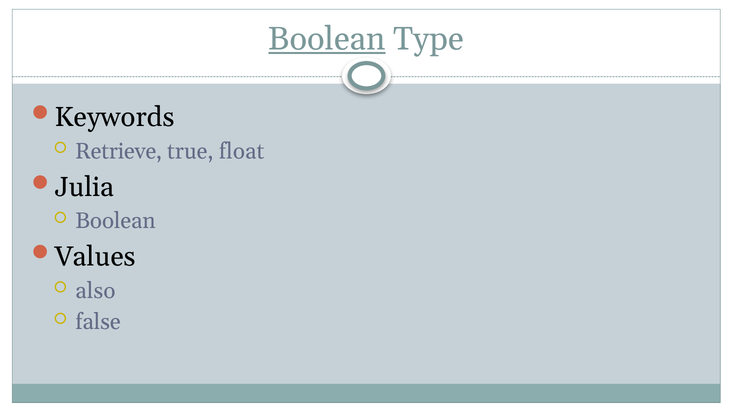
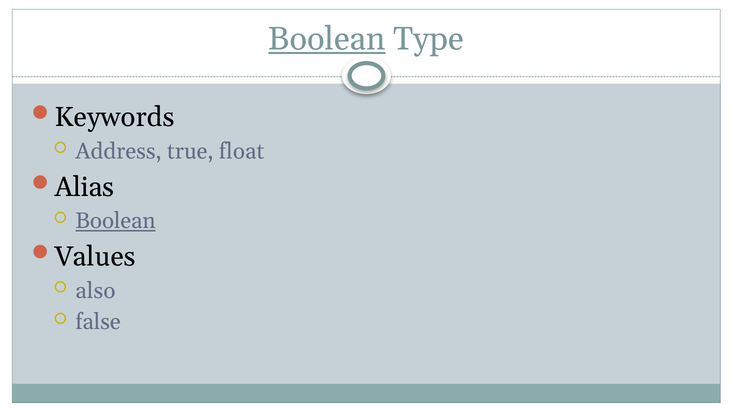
Retrieve: Retrieve -> Address (119, 151)
Julia: Julia -> Alias (84, 187)
Boolean underline: none -> present (116, 221)
